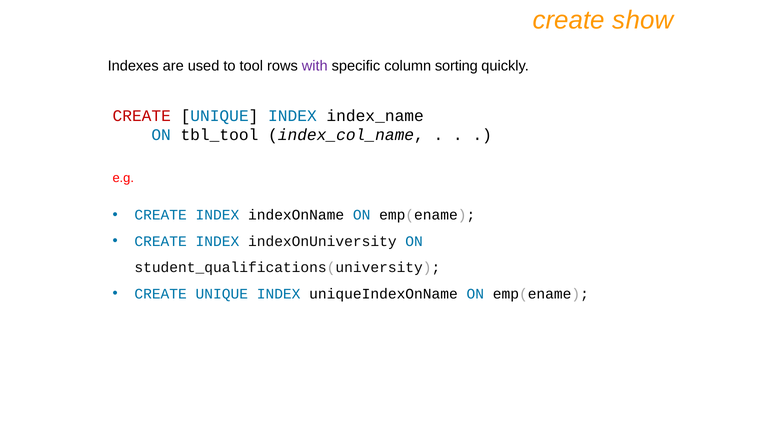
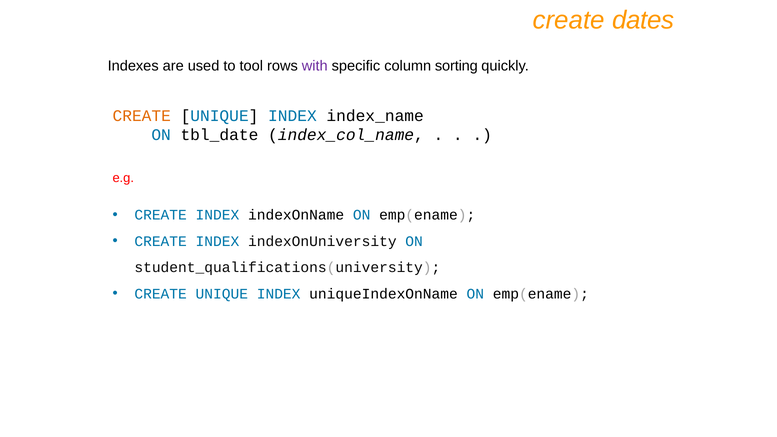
show: show -> dates (643, 20)
CREATE colour: red -> orange (142, 116)
tbl_tool: tbl_tool -> tbl_date (219, 135)
